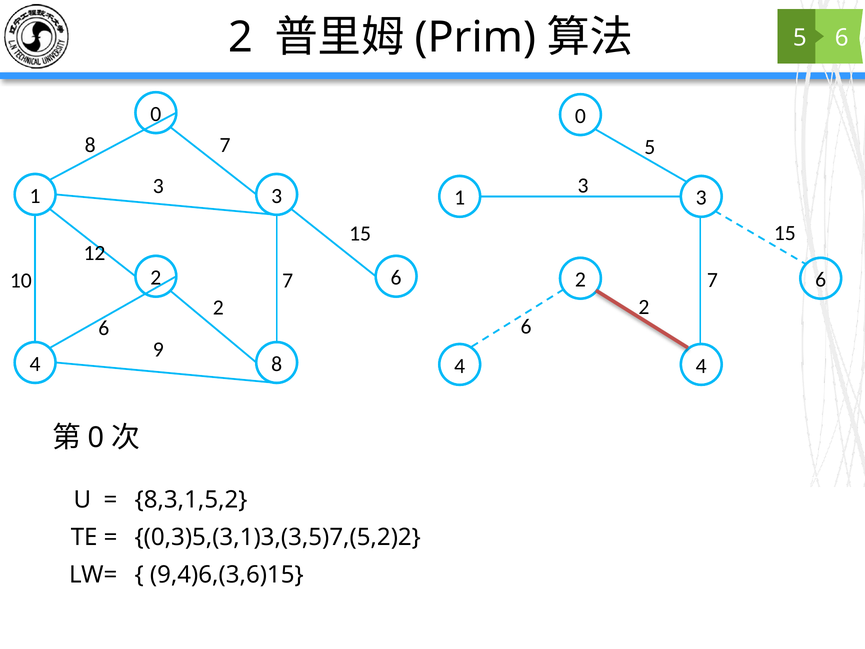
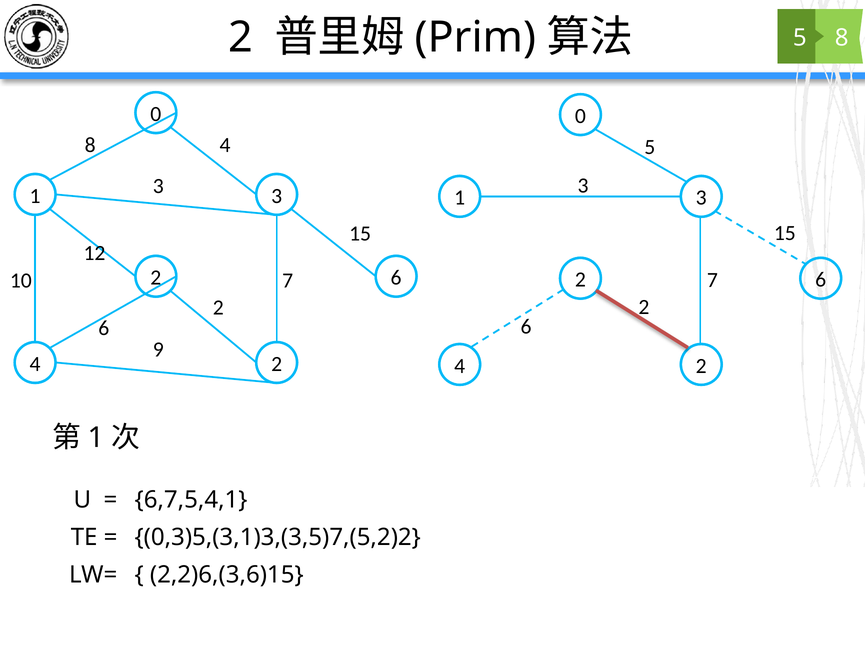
6: 6 -> 8 (842, 38)
8 7: 7 -> 4 (225, 145)
8: 8 -> 2 (277, 364)
4: 4 -> 2 (701, 366)
0: 0 -> 1 (96, 438)
8,3,1,5,2: 8,3,1,5,2 -> 6,7,5,4,1 (191, 499)
9,4)6,(3,6)15: 9,4)6,(3,6)15 -> 2,2)6,(3,6)15 (227, 575)
